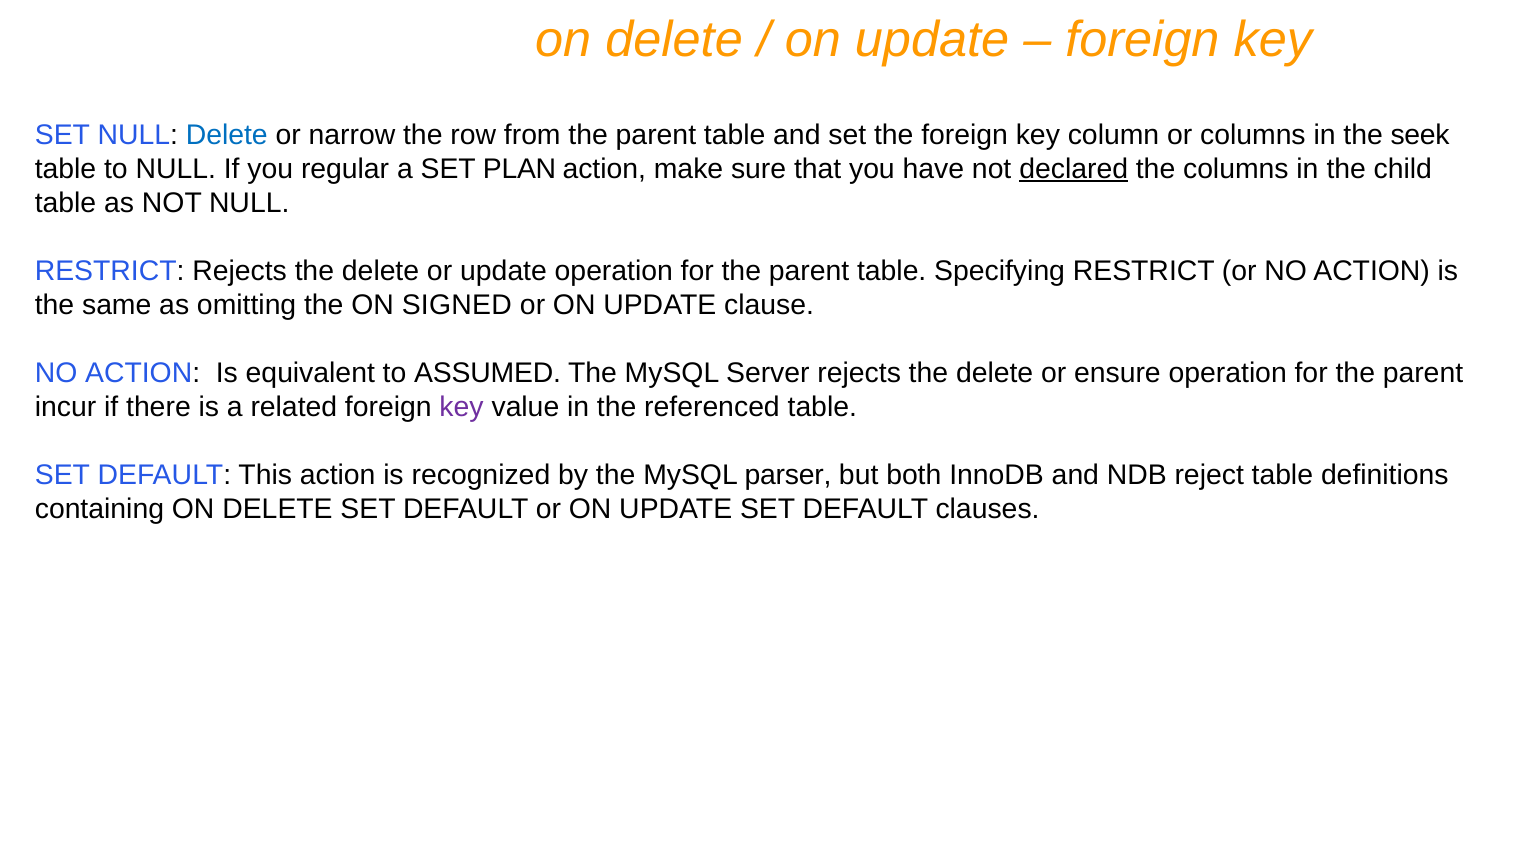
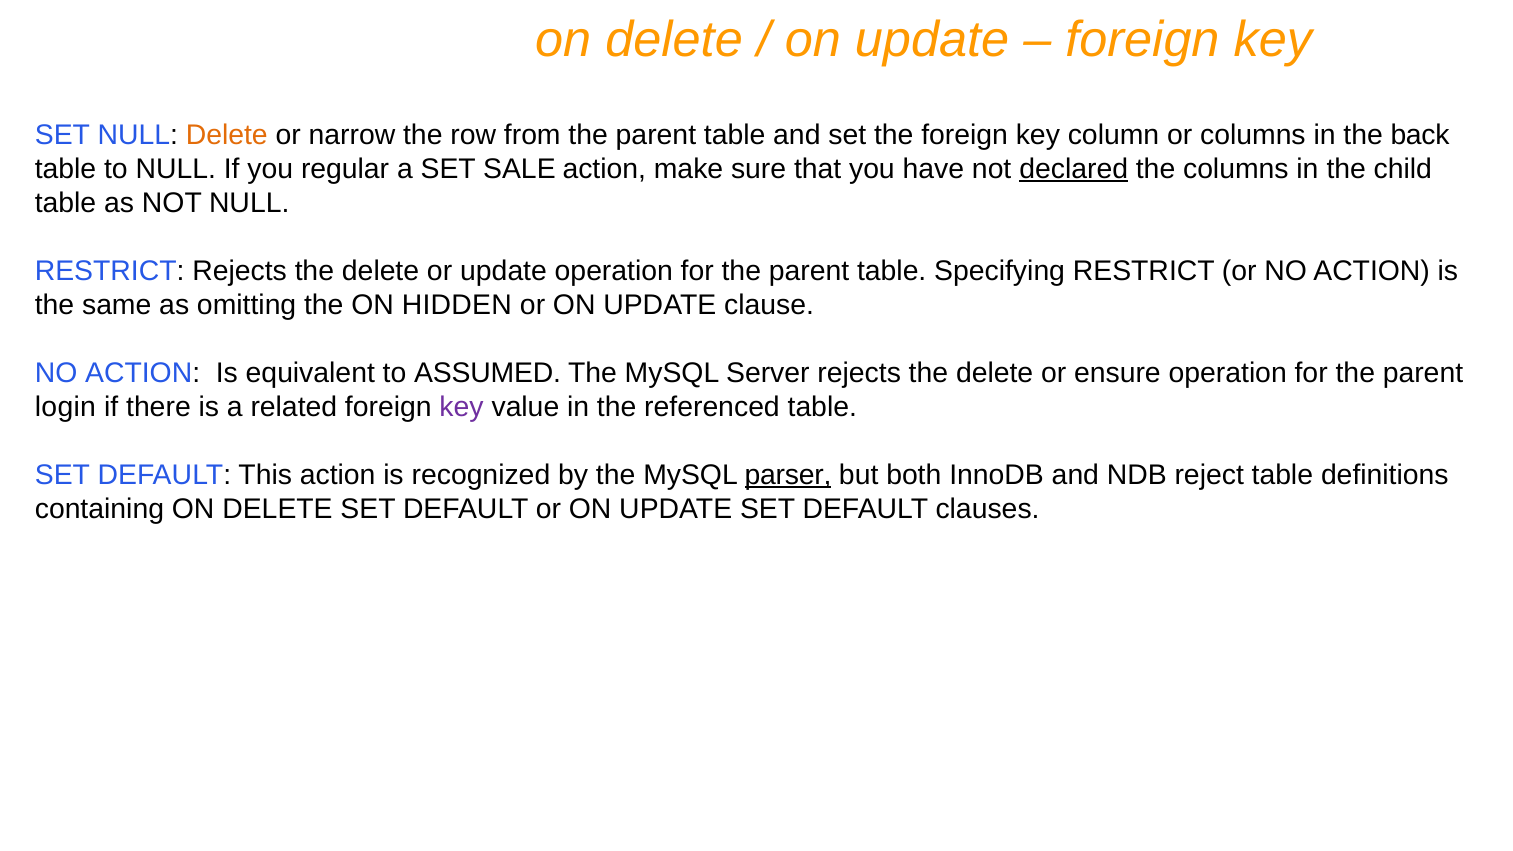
Delete colour: blue -> orange (227, 135)
seek: seek -> back (1420, 135)
PLAN: PLAN -> SALE (519, 169)
SIGNED: SIGNED -> HIDDEN (457, 305)
incur: incur -> login (65, 407)
parser underline: none -> present (788, 475)
